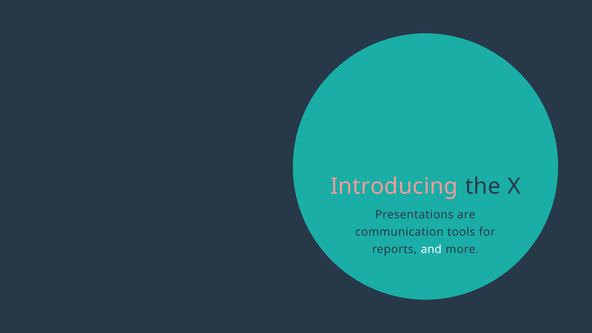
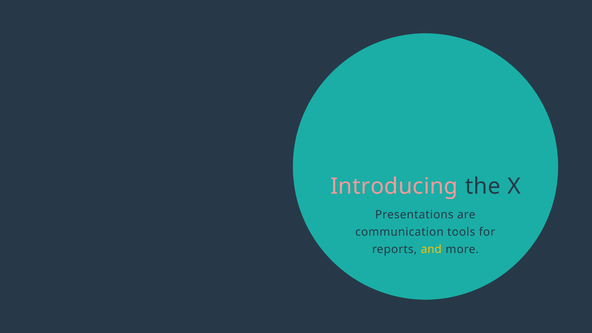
and colour: white -> yellow (431, 249)
